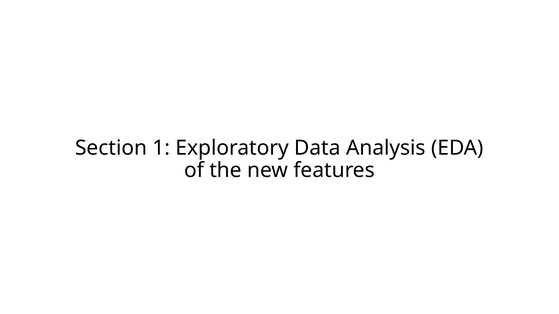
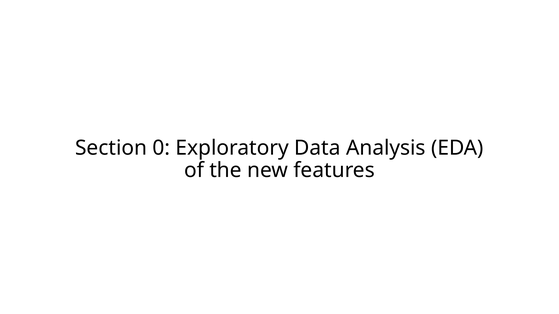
1: 1 -> 0 (161, 148)
